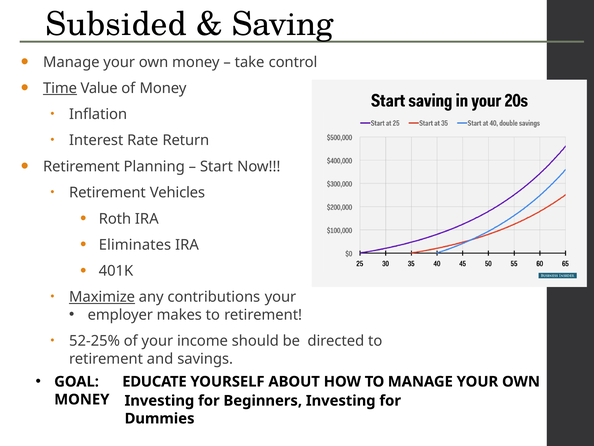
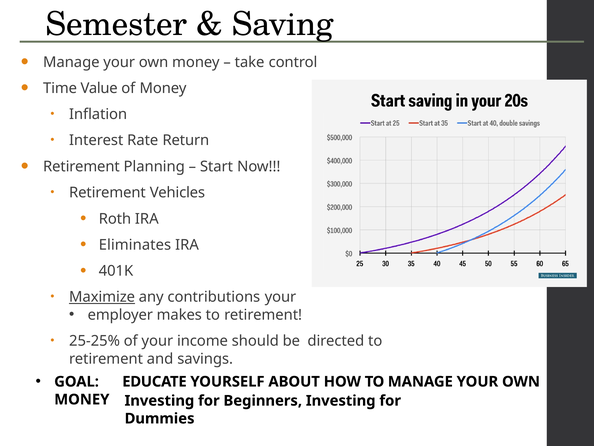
Subsided: Subsided -> Semester (116, 24)
Time underline: present -> none (60, 88)
52-25%: 52-25% -> 25-25% (95, 341)
